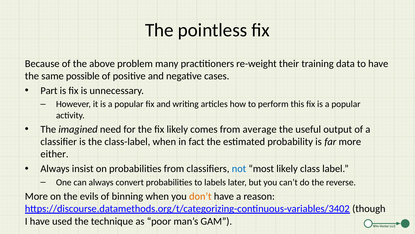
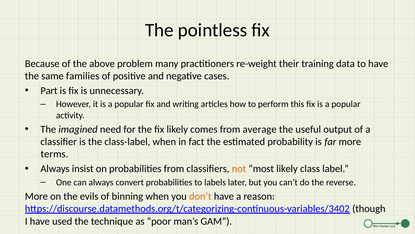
possible: possible -> families (83, 76)
either: either -> terms (54, 154)
not colour: blue -> orange (239, 168)
